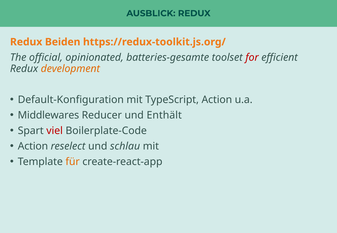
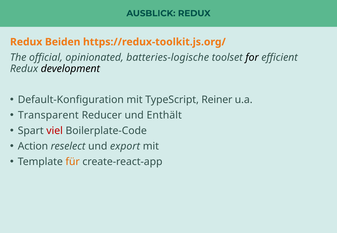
batteries-gesamte: batteries-gesamte -> batteries-logische (168, 58)
for colour: red -> black (252, 58)
development colour: orange -> black (70, 69)
TypeScript Action: Action -> Reiner (217, 100)
Middlewares: Middlewares -> Transparent (48, 115)
schlau: schlau -> export (125, 146)
